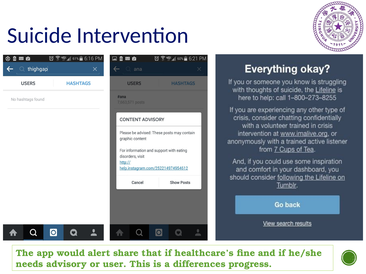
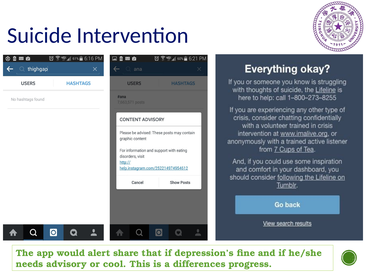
healthcare’s: healthcare’s -> depression’s (204, 254)
user: user -> cool (115, 265)
